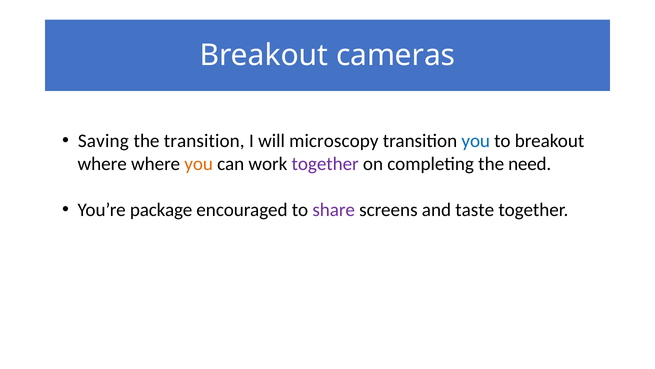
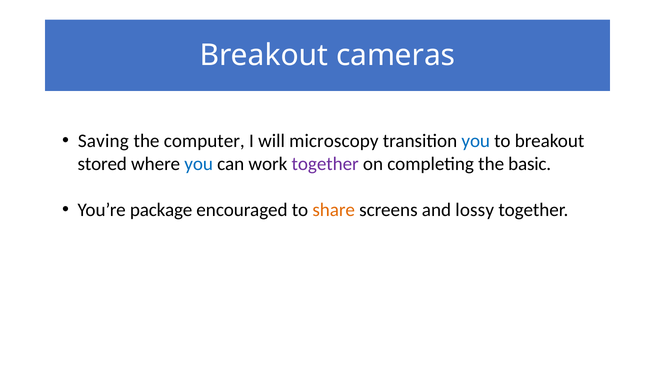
the transition: transition -> computer (204, 141)
where: where -> stored (102, 164)
you colour: orange -> blue (199, 164)
need: need -> basic (530, 164)
share colour: purple -> orange (334, 210)
taste: taste -> lossy (475, 210)
